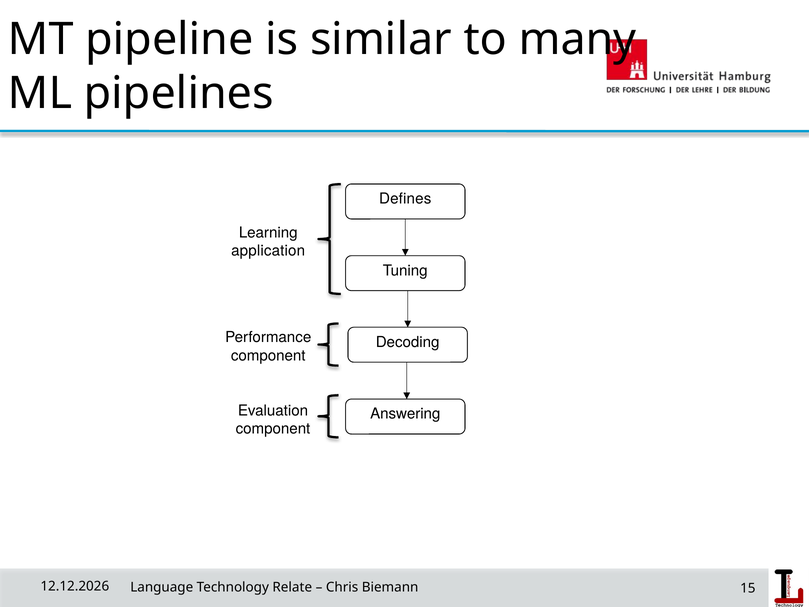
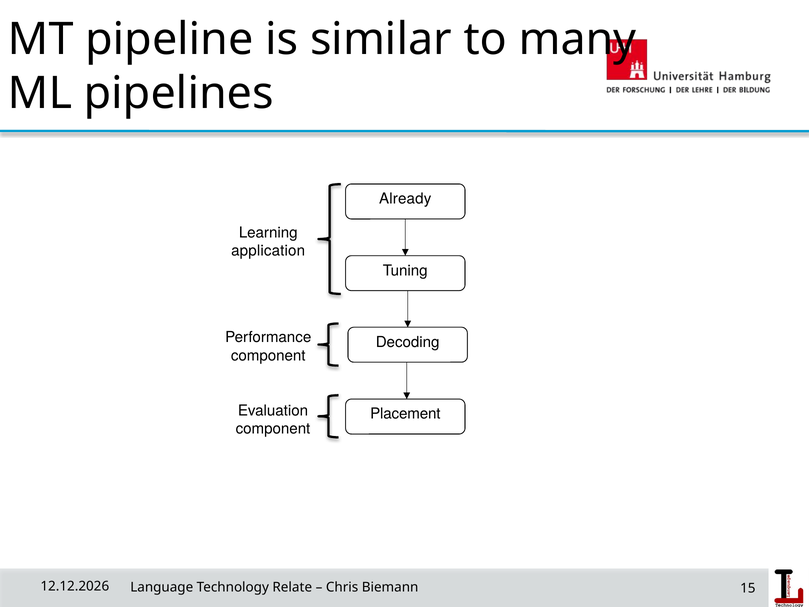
Defines: Defines -> Already (405, 199)
Answering: Answering -> Placement (405, 414)
